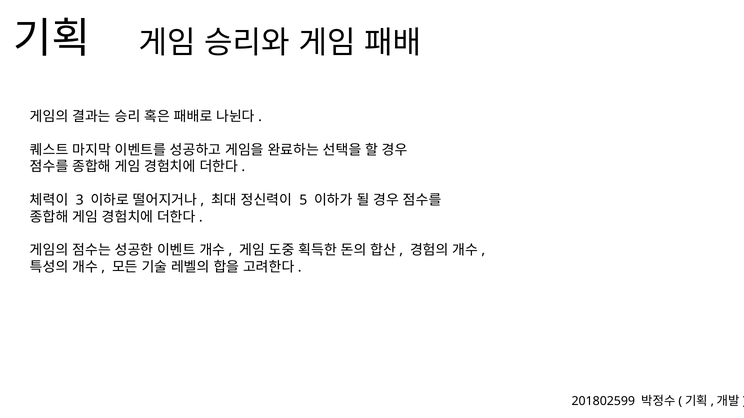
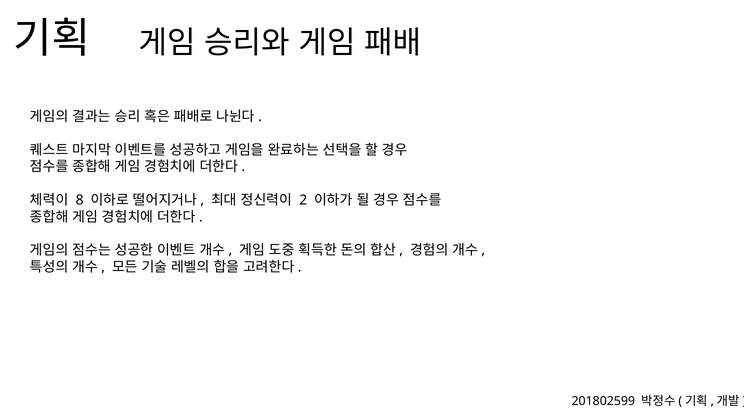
3: 3 -> 8 (80, 200)
5: 5 -> 2 (303, 200)
